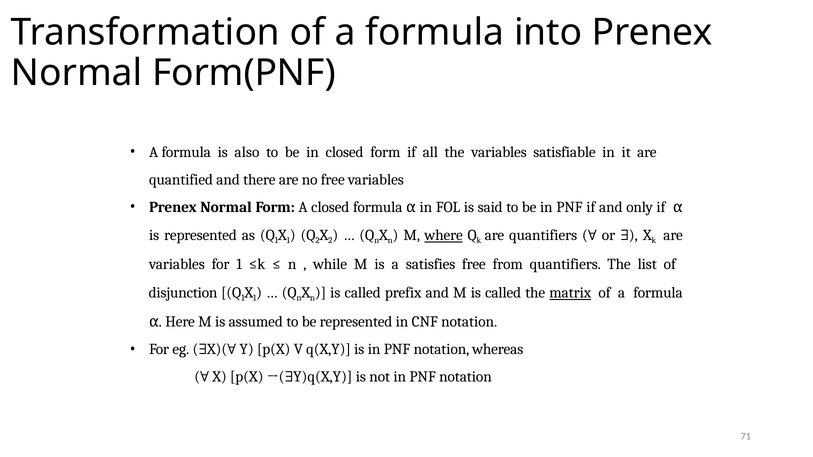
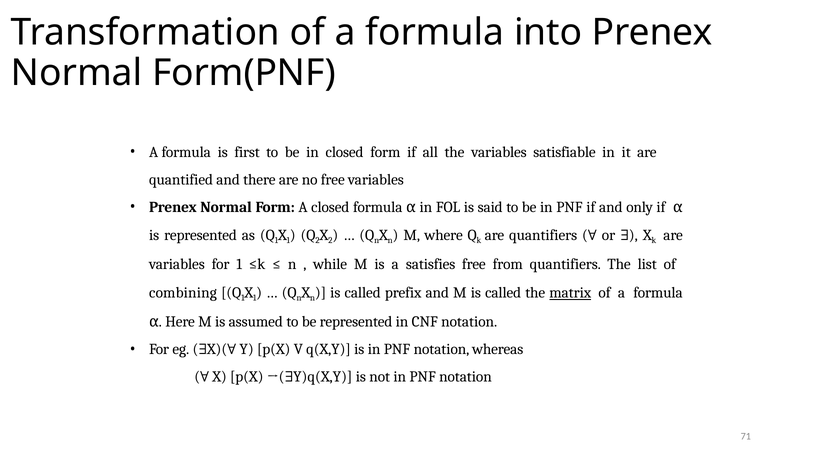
also: also -> first (247, 152)
where underline: present -> none (444, 235)
disjunction: disjunction -> combining (183, 293)
